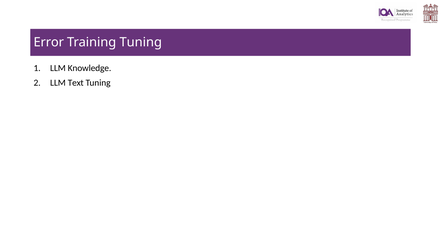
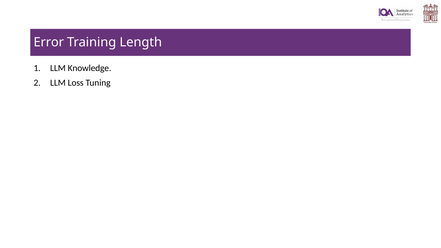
Training Tuning: Tuning -> Length (141, 42)
Text: Text -> Loss (76, 83)
